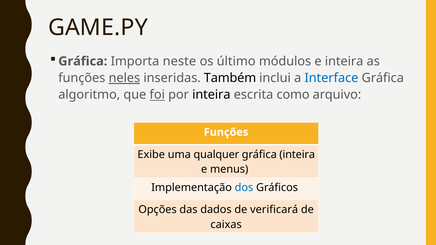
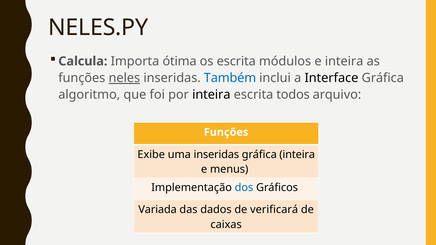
GAME.PY: GAME.PY -> NELES.PY (98, 28)
Gráfica: Gráfica -> Calcula (83, 61)
neste: neste -> ótima (180, 61)
os último: último -> escrita (236, 61)
Também colour: black -> blue (230, 78)
Interface colour: blue -> black (331, 78)
foi underline: present -> none (157, 95)
como: como -> todos (293, 95)
uma qualquer: qualquer -> inseridas (216, 155)
Opções: Opções -> Variada (158, 210)
